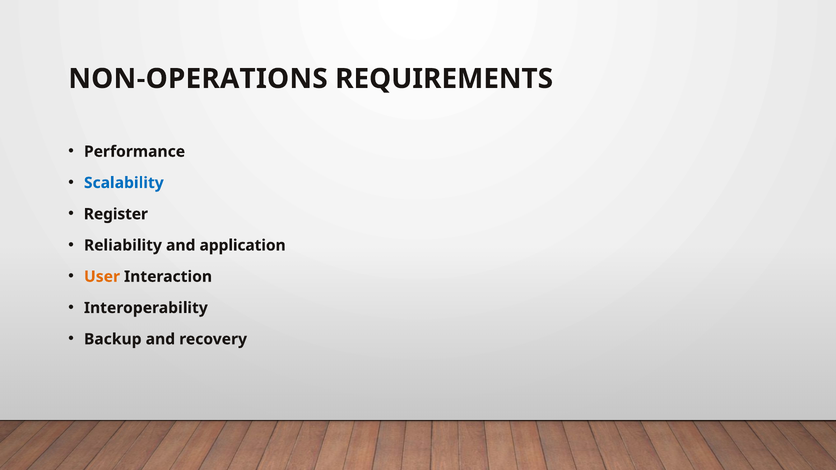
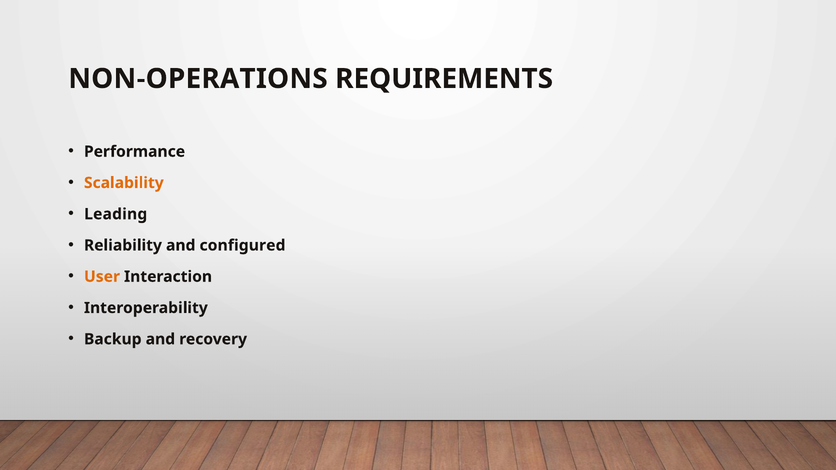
Scalability colour: blue -> orange (124, 183)
Register: Register -> Leading (116, 214)
application: application -> configured (242, 246)
